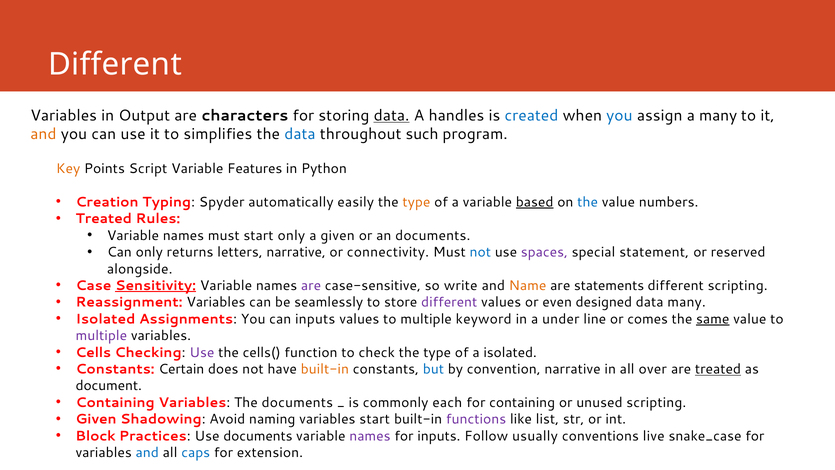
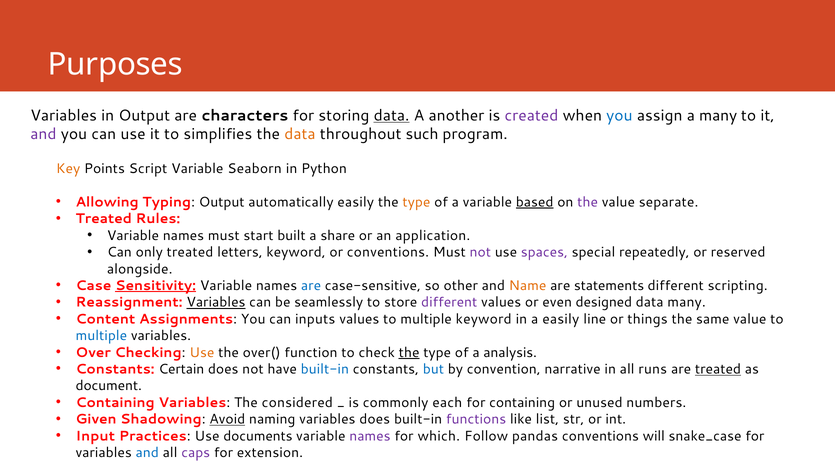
Different: Different -> Purposes (115, 64)
handles: handles -> another (456, 115)
created colour: blue -> purple (531, 115)
and colour: orange -> purple (43, 134)
data colour: blue -> orange (300, 134)
Features: Features -> Seaborn (255, 169)
Creation: Creation -> Allowing (107, 202)
Typing Spyder: Spyder -> Output (222, 202)
the colour: blue -> purple (588, 202)
numbers: numbers -> separate (669, 202)
start only: only -> built (291, 235)
a given: given -> share (338, 235)
an documents: documents -> application (433, 235)
only returns: returns -> treated (190, 252)
letters narrative: narrative -> keyword (296, 252)
or connectivity: connectivity -> conventions (388, 252)
not colour: blue -> purple (480, 252)
statement: statement -> repeatedly (654, 252)
are colour: purple -> blue (311, 285)
write: write -> other (461, 285)
Variables underline: none -> present (216, 302)
Isolated: Isolated -> Content (105, 319)
a under: under -> easily (561, 319)
comes: comes -> things (648, 319)
same underline: present -> none (713, 319)
multiple colour: purple -> blue (101, 336)
Cells: Cells -> Over (93, 352)
Use colour: purple -> orange (202, 352)
cells(: cells( -> over( (262, 352)
the underline: none -> present (409, 352)
a isolated: isolated -> analysis (510, 352)
built-in colour: orange -> blue (325, 369)
over: over -> runs (653, 369)
The documents: documents -> considered (297, 402)
unused scripting: scripting -> numbers (656, 402)
Avoid underline: none -> present (227, 419)
variables start: start -> does (375, 419)
Block: Block -> Input (95, 436)
for inputs: inputs -> which (439, 436)
usually: usually -> pandas (535, 436)
live: live -> will (654, 436)
caps colour: blue -> purple (196, 452)
